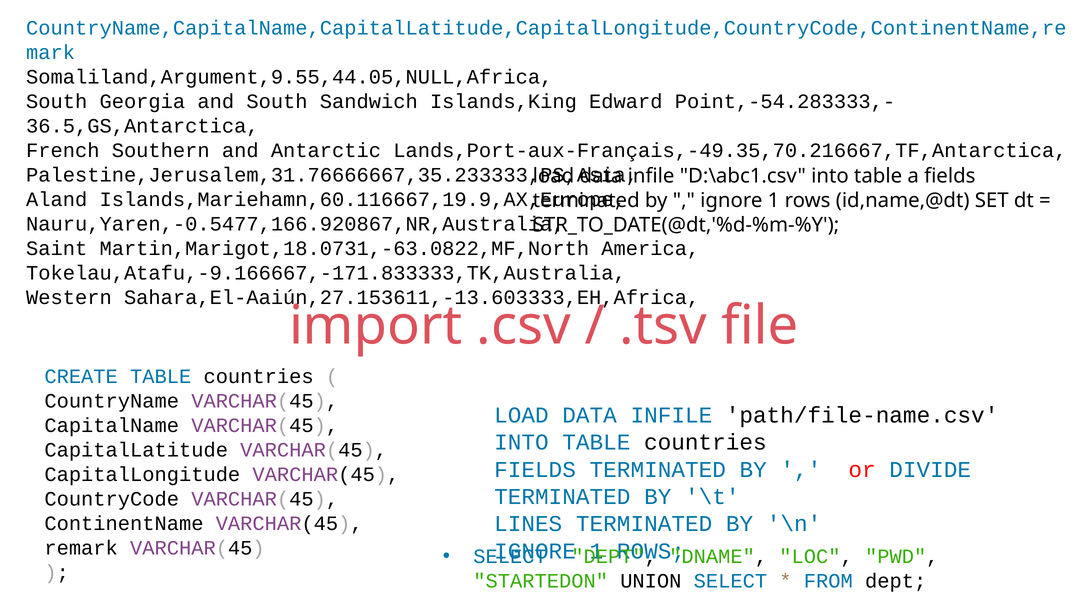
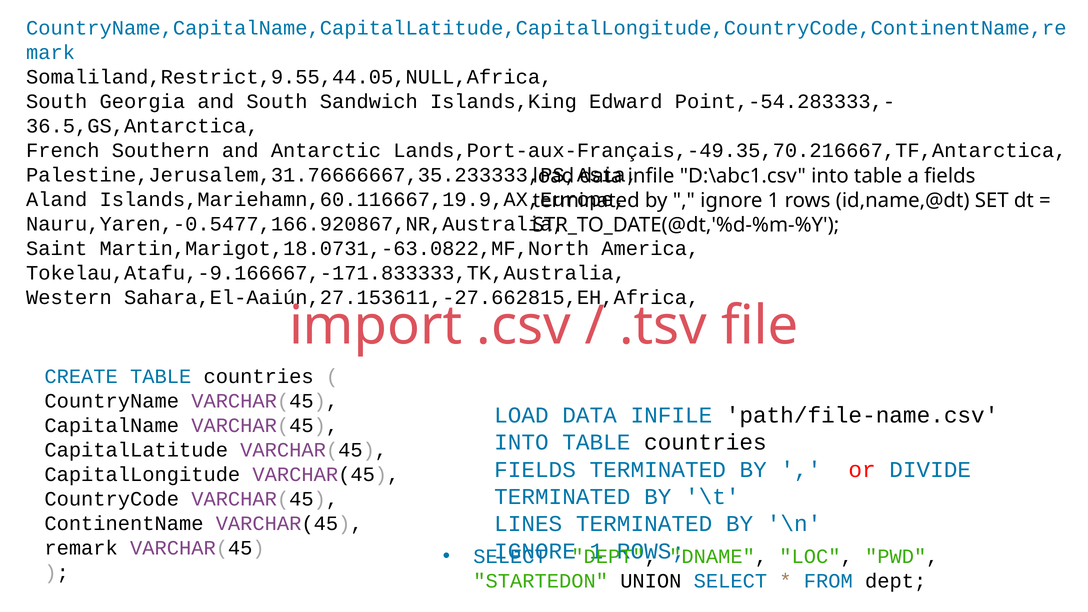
Somaliland,Argument,9.55,44.05,NULL,Africa: Somaliland,Argument,9.55,44.05,NULL,Africa -> Somaliland,Restrict,9.55,44.05,NULL,Africa (289, 77)
Sahara,El-Aaiún,27.153611,-13.603333,EH,Africa: Sahara,El-Aaiún,27.153611,-13.603333,EH,Africa -> Sahara,El-Aaiún,27.153611,-27.662815,EH,Africa (412, 297)
